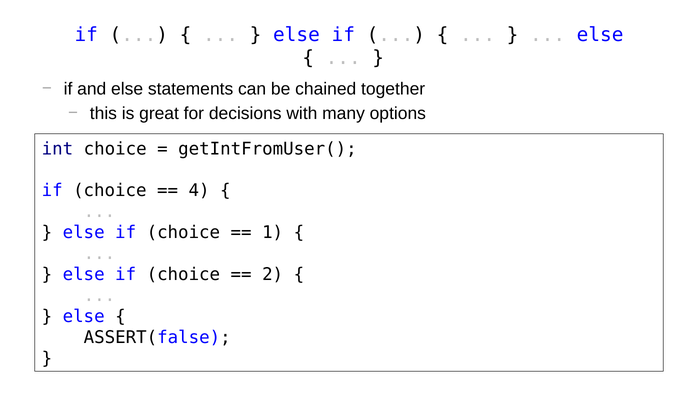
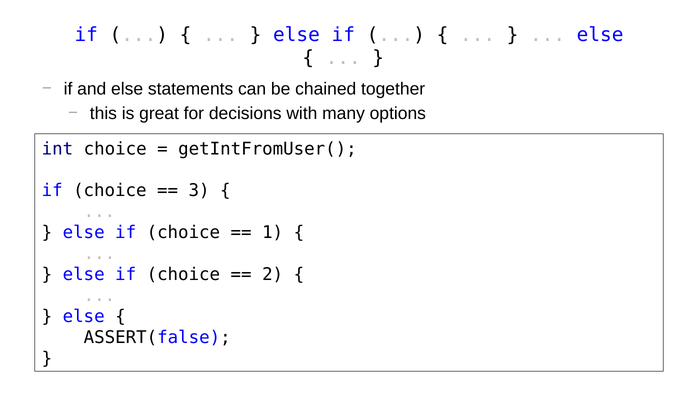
4: 4 -> 3 (199, 191)
